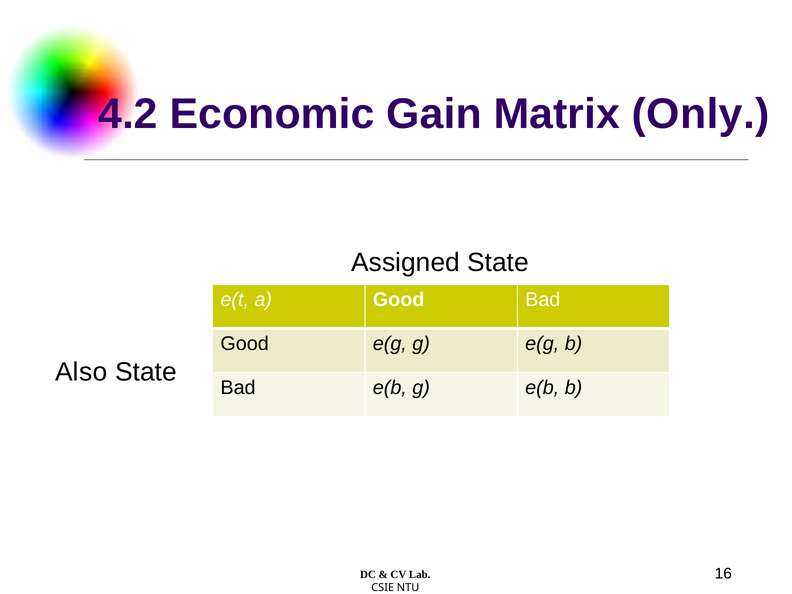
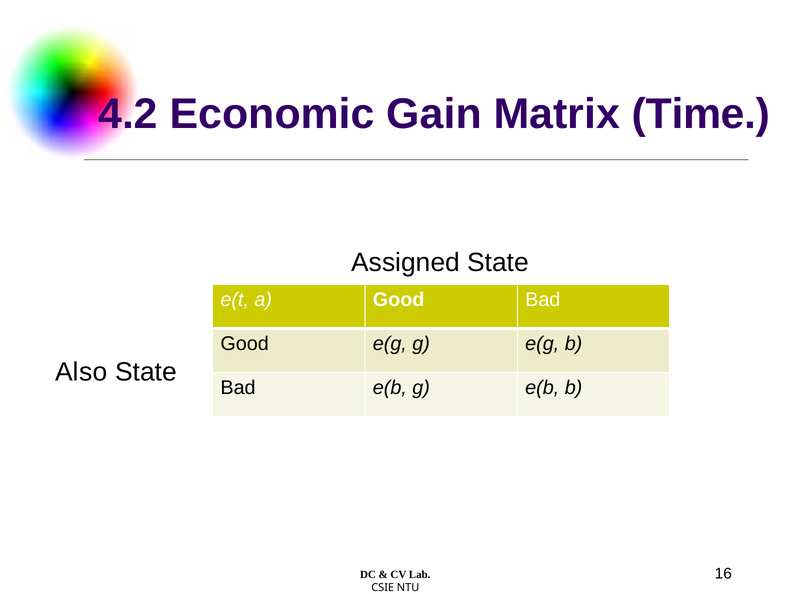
Only: Only -> Time (701, 114)
